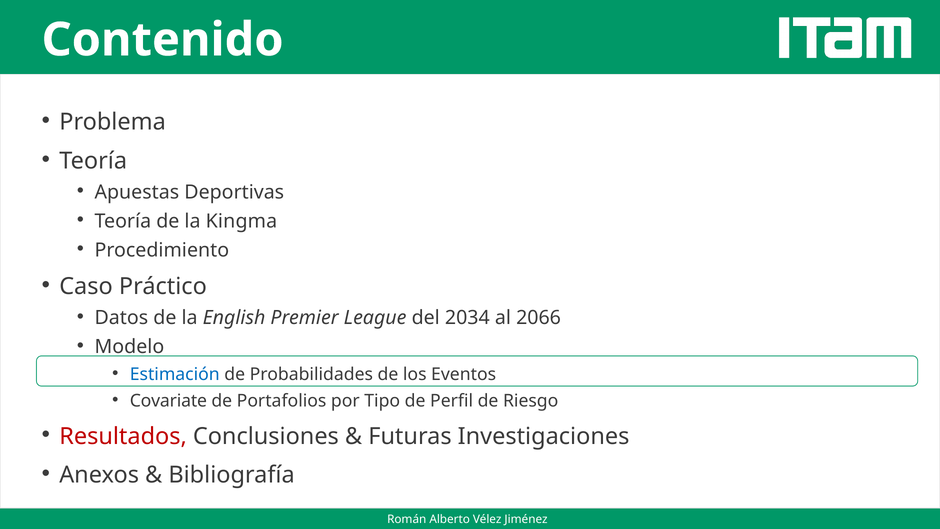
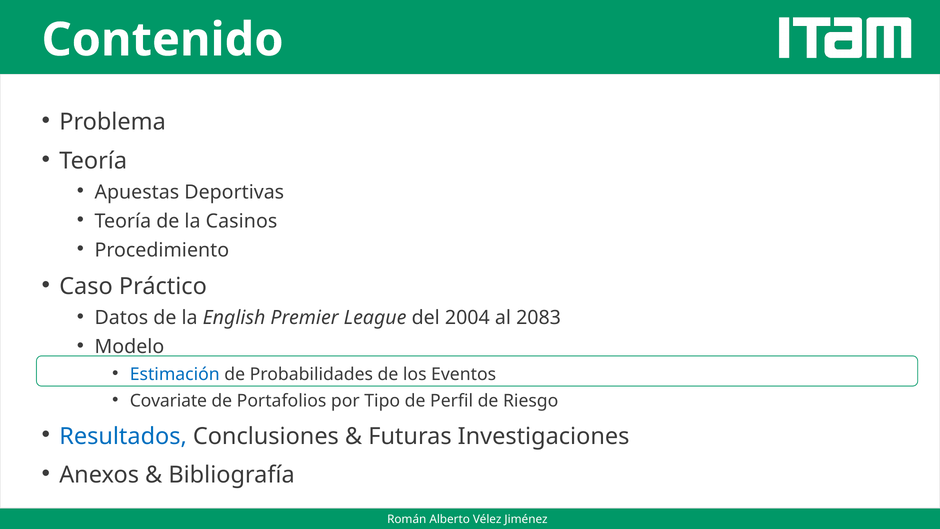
Kingma: Kingma -> Casinos (242, 221)
2034: 2034 -> 2004 (467, 318)
2066: 2066 -> 2083 (539, 318)
Resultados colour: red -> blue (123, 436)
